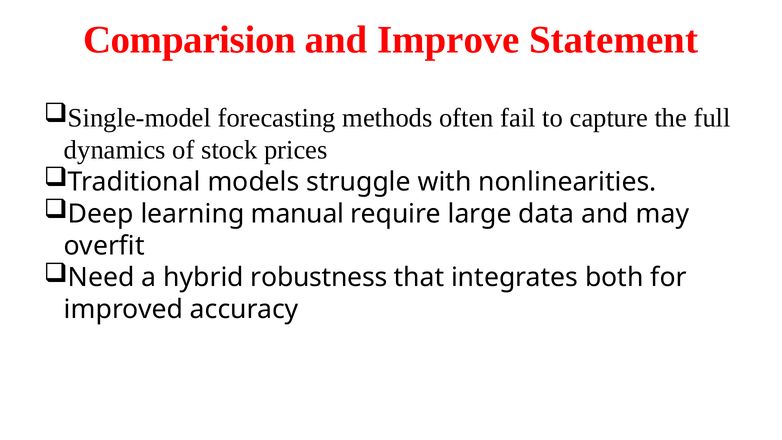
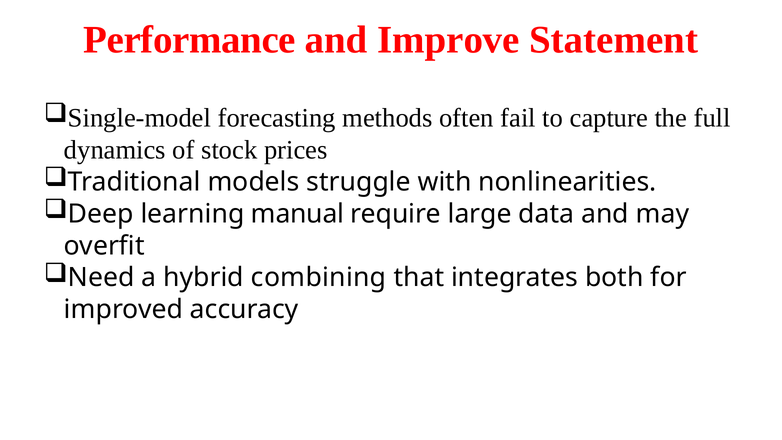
Comparision: Comparision -> Performance (189, 40)
robustness: robustness -> combining (319, 278)
